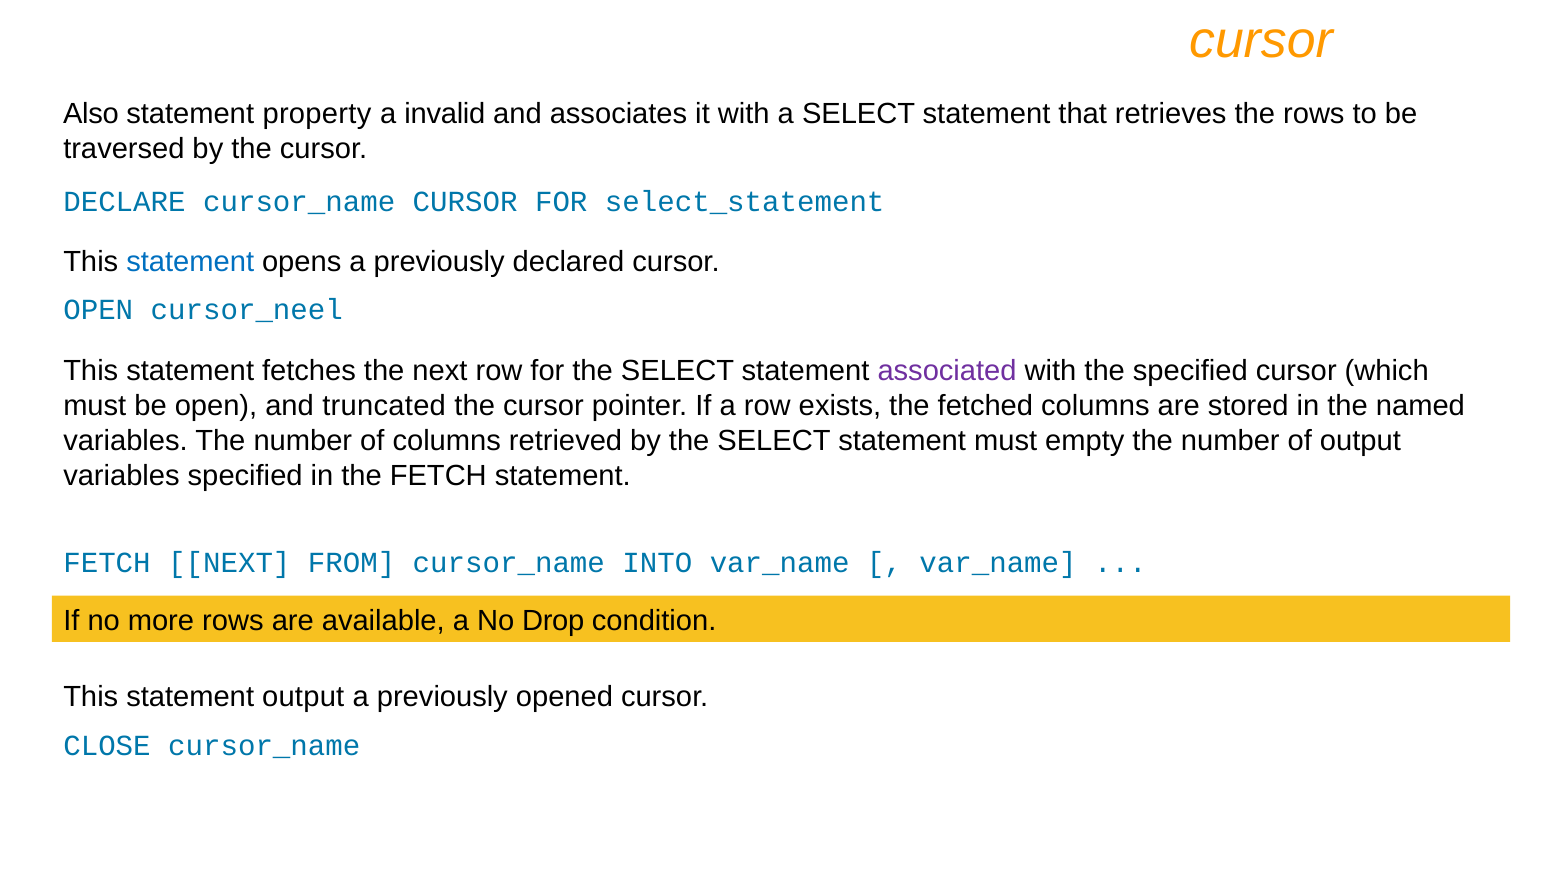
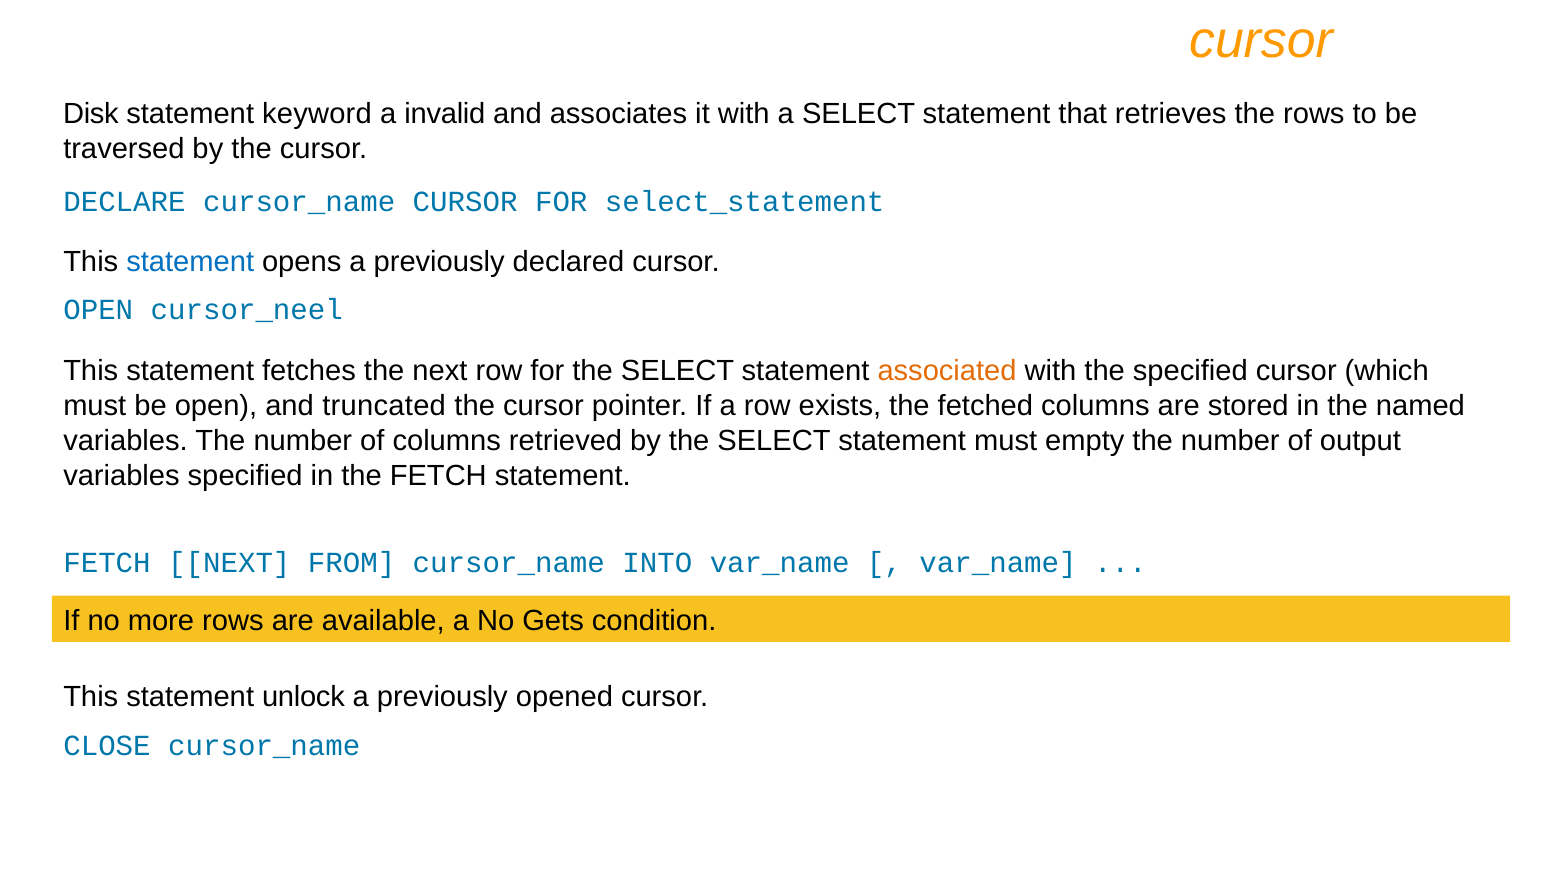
Also: Also -> Disk (91, 114)
property: property -> keyword (317, 114)
associated colour: purple -> orange (947, 371)
Drop: Drop -> Gets (553, 620)
statement output: output -> unlock (303, 697)
